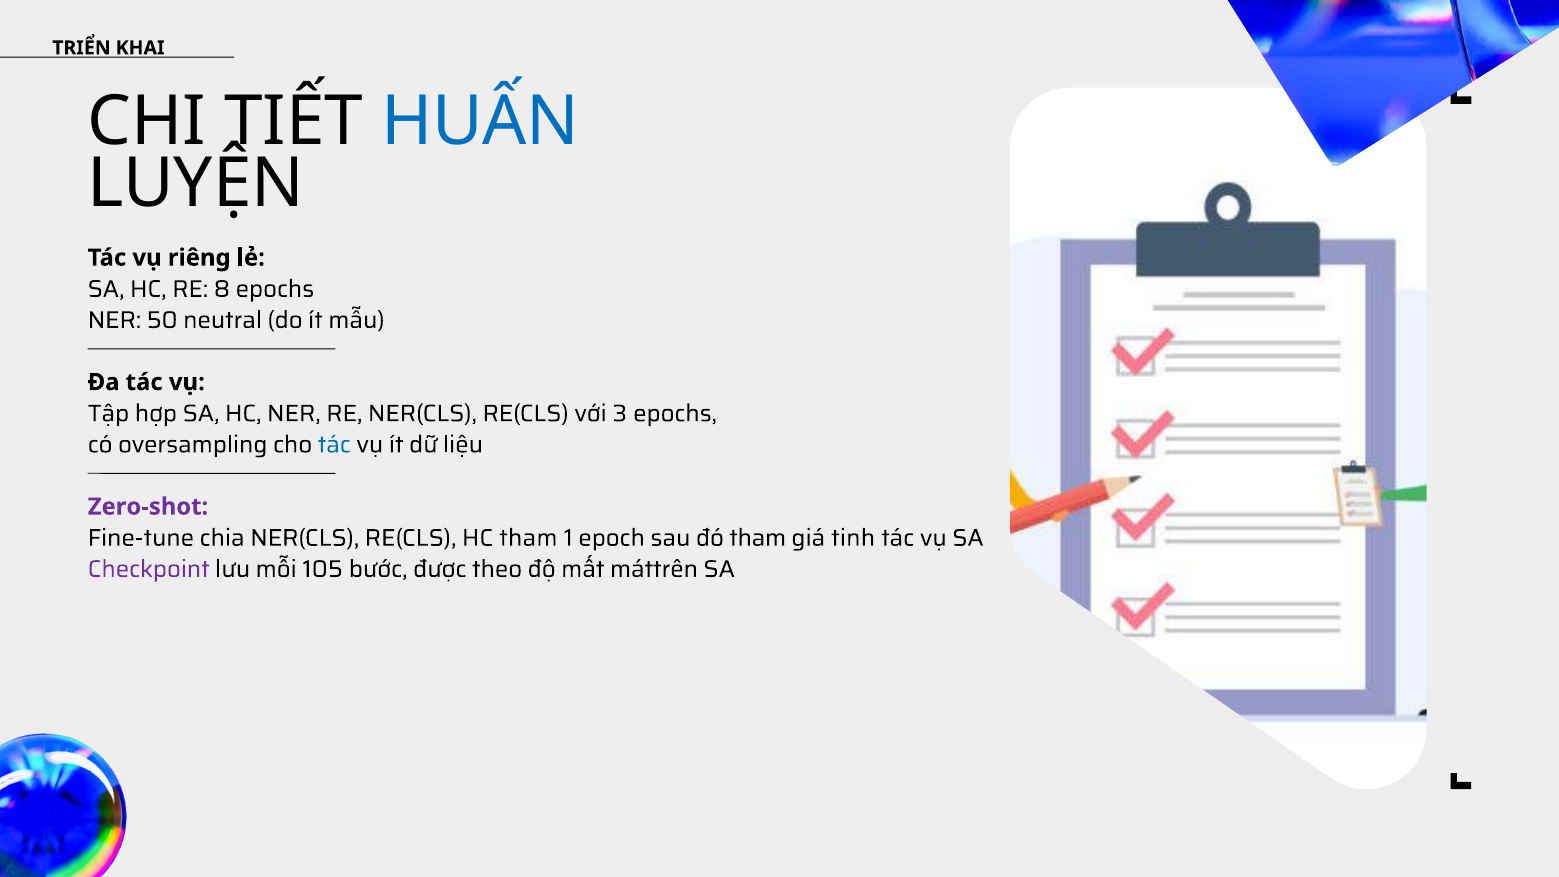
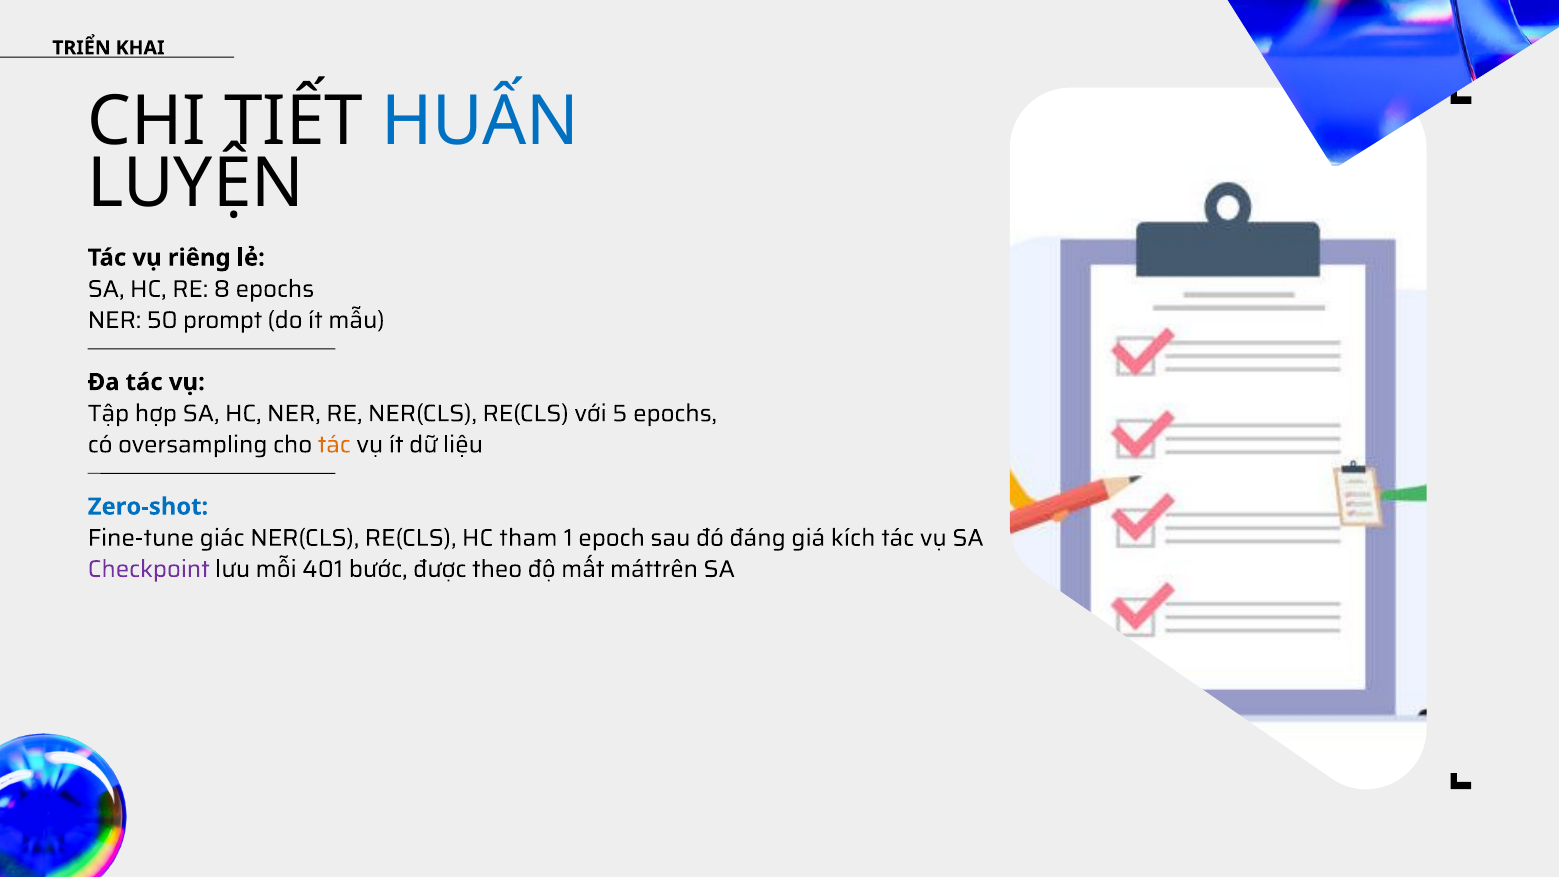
neutral: neutral -> prompt (223, 320)
3: 3 -> 5 (620, 413)
tác colour: blue -> orange (334, 444)
Zero-shot colour: purple -> blue (148, 507)
chia: chia -> giác (222, 538)
đó tham: tham -> đáng (758, 538)
tinh: tinh -> kích (853, 538)
105: 105 -> 401 (323, 569)
